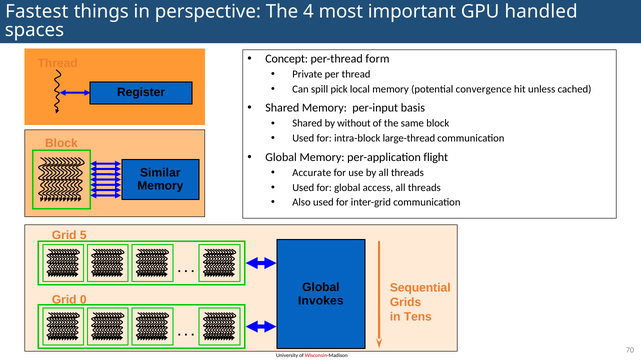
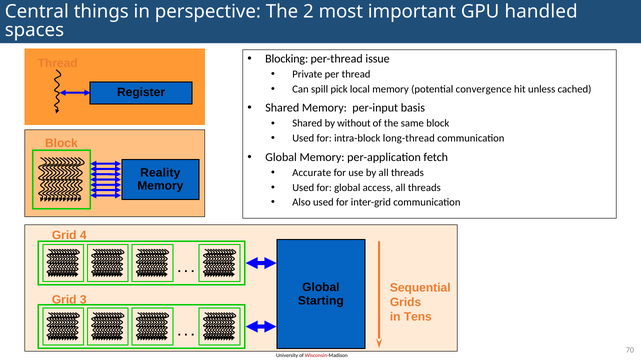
Fastest: Fastest -> Central (37, 12)
4: 4 -> 2 (308, 12)
Concept: Concept -> Blocking (287, 59)
form: form -> issue (378, 59)
large-thread: large-thread -> long-thread (409, 138)
flight: flight -> fetch (436, 157)
Similar: Similar -> Reality (160, 173)
5: 5 -> 4 (83, 236)
0: 0 -> 3 (83, 300)
Invokes: Invokes -> Starting (321, 301)
